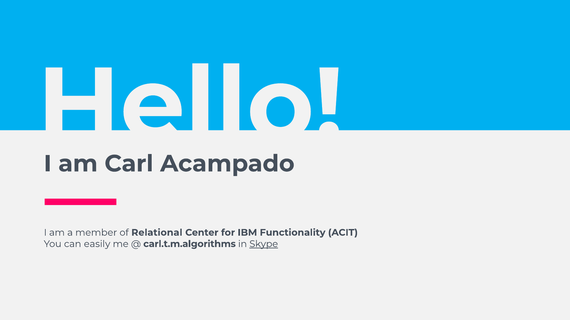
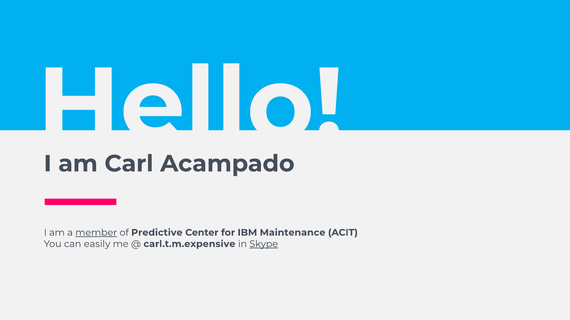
member underline: none -> present (96, 233)
Relational: Relational -> Predictive (157, 233)
Functionality: Functionality -> Maintenance (293, 233)
carl.t.m.algorithms: carl.t.m.algorithms -> carl.t.m.expensive (189, 244)
